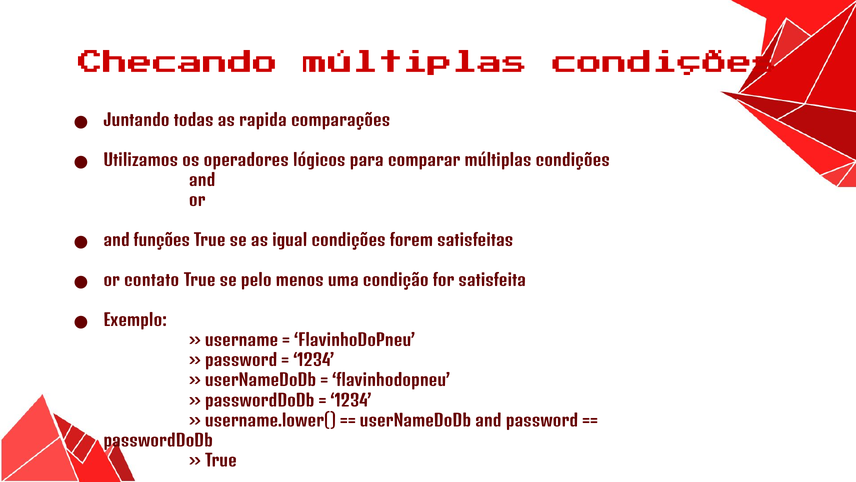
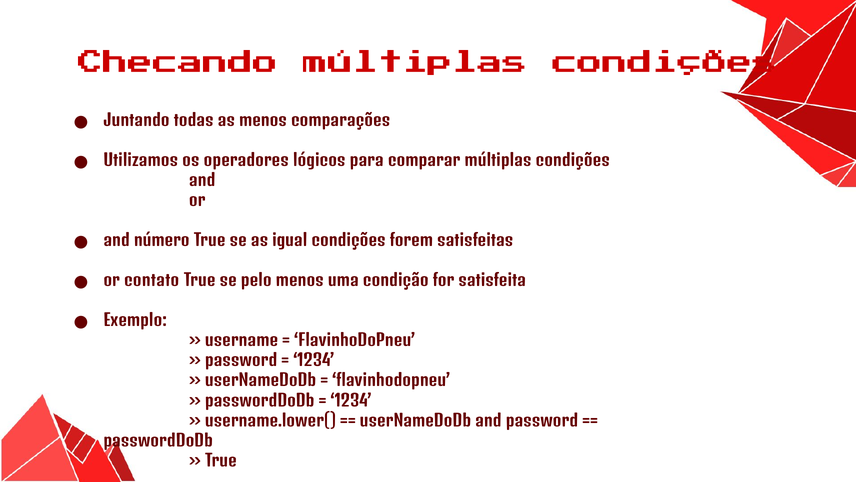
as rapida: rapida -> menos (263, 121)
funções: funções -> número (162, 241)
